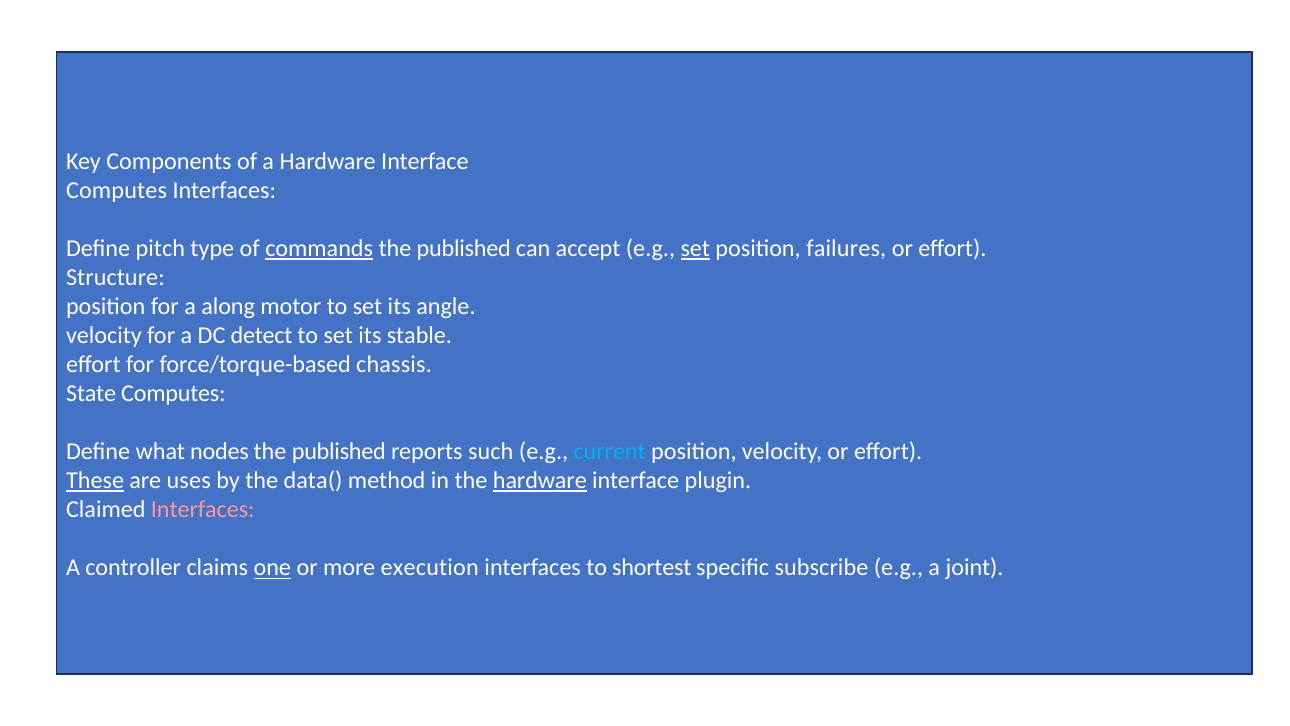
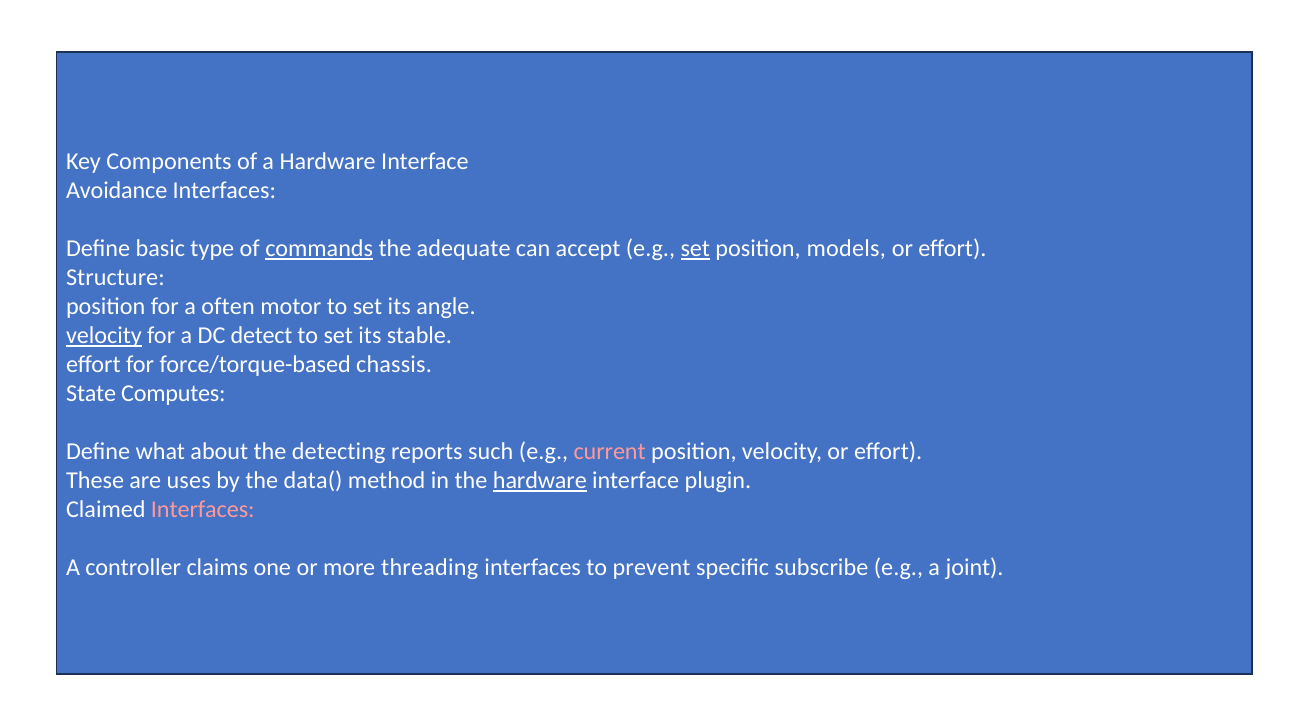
Computes: Computes -> Avoidance (117, 190)
pitch: pitch -> basic (160, 248)
published: published -> adequate (464, 248)
failures: failures -> models (846, 248)
along: along -> often (228, 306)
velocity underline: none -> present (104, 335)
nodes: nodes -> about (219, 452)
published: published -> detecting (339, 452)
current colour: light blue -> pink (610, 452)
These underline: present -> none (95, 481)
one underline: present -> none (272, 568)
execution: execution -> threading (430, 568)
shortest: shortest -> prevent (652, 568)
